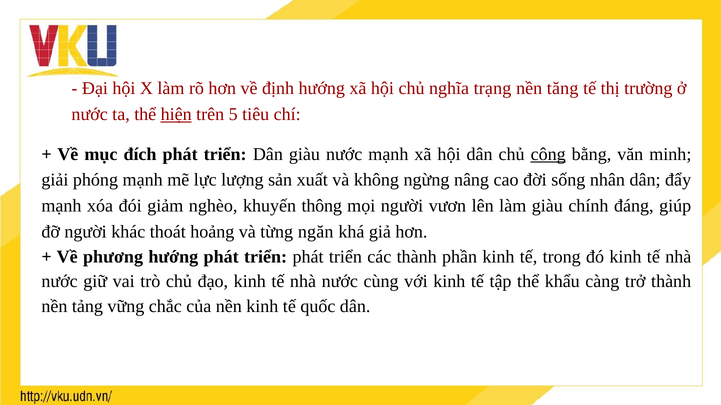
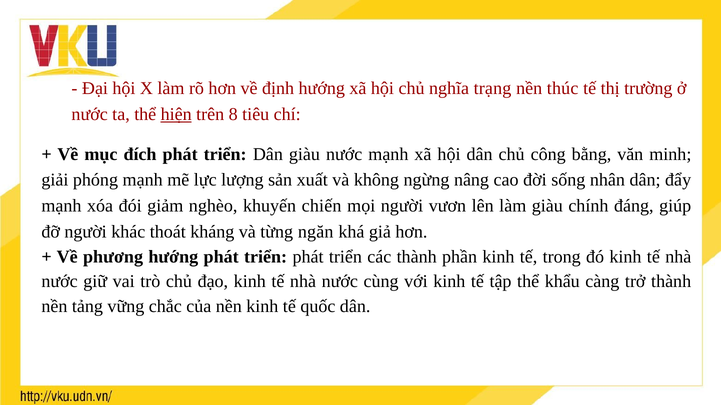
tăng: tăng -> thúc (563, 89)
5: 5 -> 8 (233, 115)
công underline: present -> none (548, 154)
thông: thông -> chiến (322, 206)
hoảng: hoảng -> kháng (212, 232)
